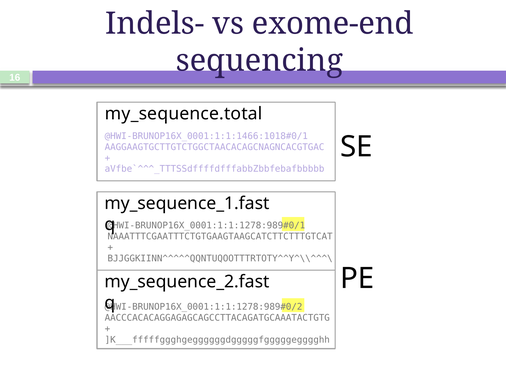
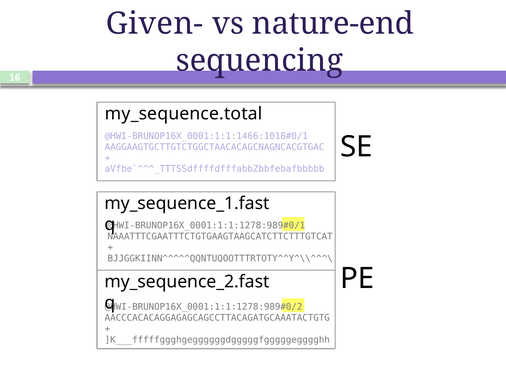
Indels-: Indels- -> Given- (154, 24)
exome-end: exome-end -> nature-end (333, 24)
